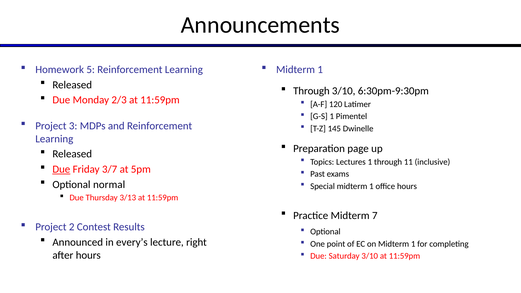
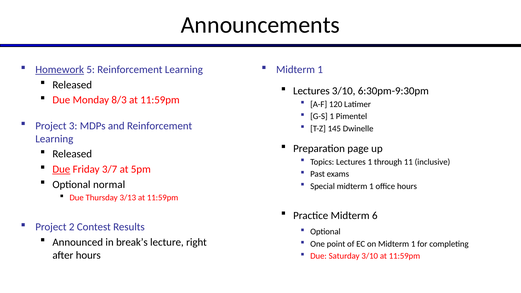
Homework underline: none -> present (60, 70)
Through: Through -> Lectures (311, 91)
2/3: 2/3 -> 8/3 (119, 100)
7: 7 -> 6 (375, 215)
every’s: every’s -> break’s (132, 242)
